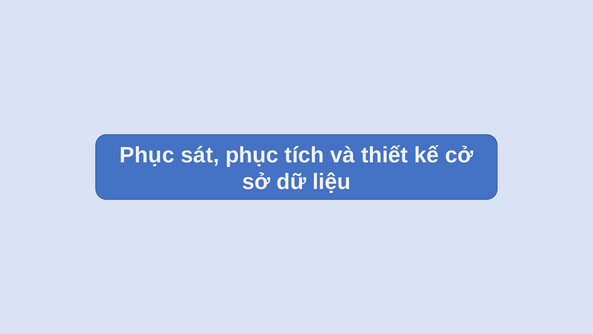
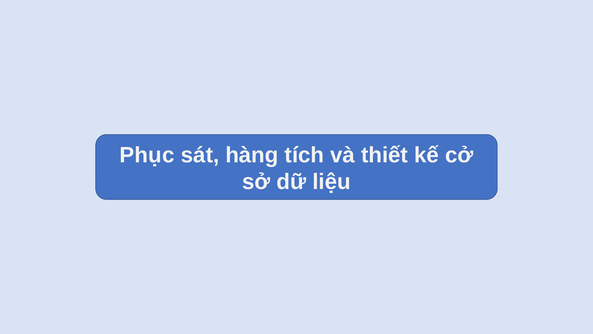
sát phục: phục -> hàng (252, 155)
